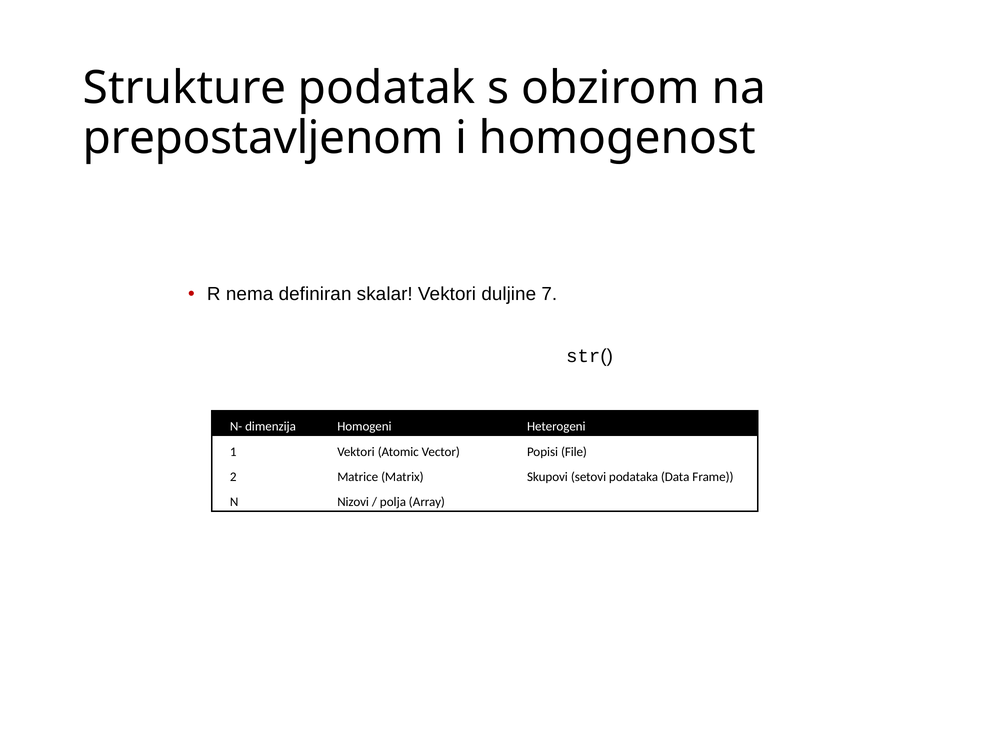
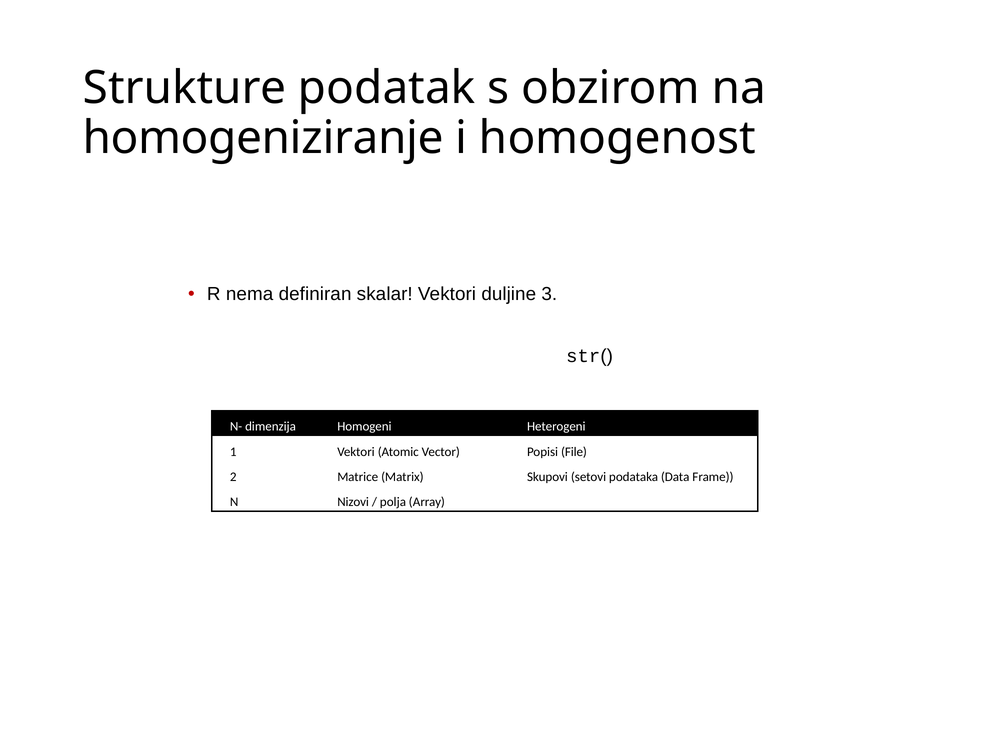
prepostavljenom: prepostavljenom -> homogeniziranje (263, 138)
7: 7 -> 3 (549, 294)
